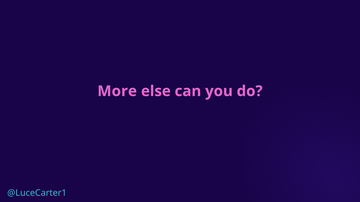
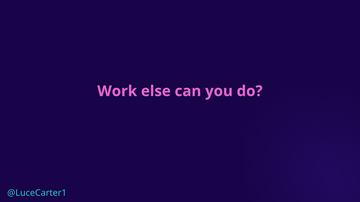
More: More -> Work (117, 91)
